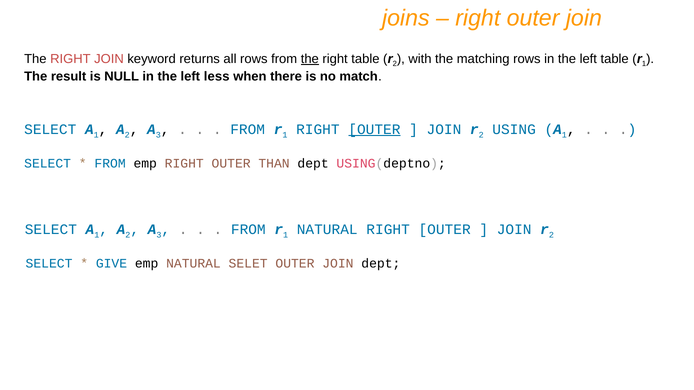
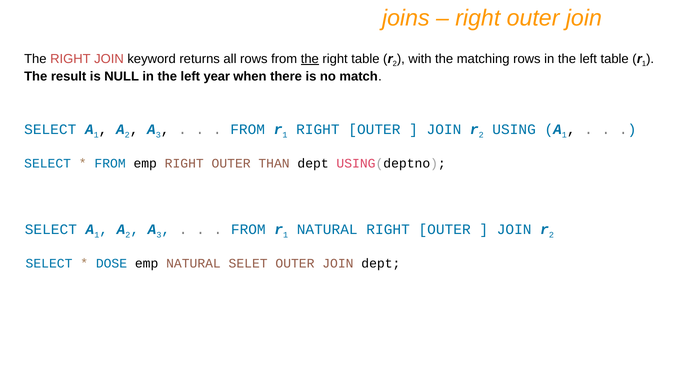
less: less -> year (217, 77)
OUTER underline: present -> none (374, 129)
GIVE: GIVE -> DOSE (111, 264)
